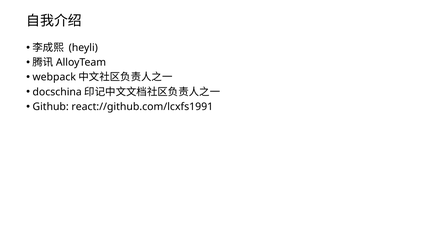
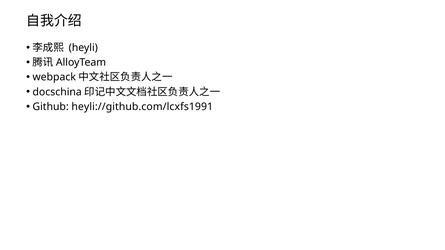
react://github.com/lcxfs1991: react://github.com/lcxfs1991 -> heyli://github.com/lcxfs1991 (142, 107)
